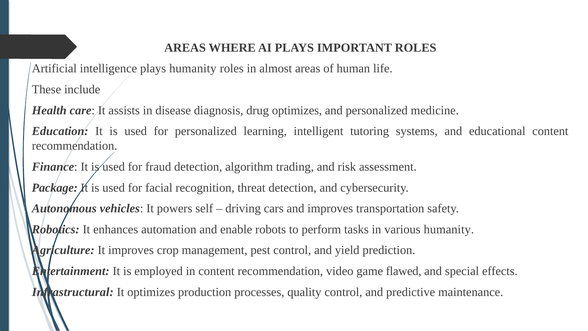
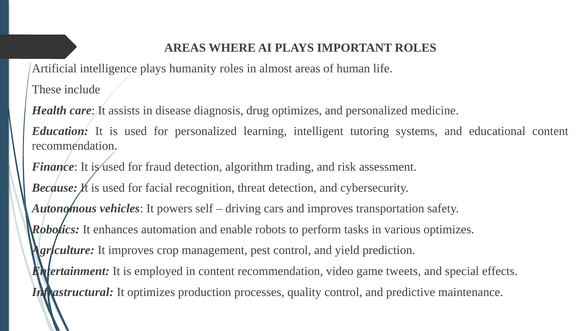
Package: Package -> Because (55, 187)
various humanity: humanity -> optimizes (449, 229)
flawed: flawed -> tweets (404, 271)
